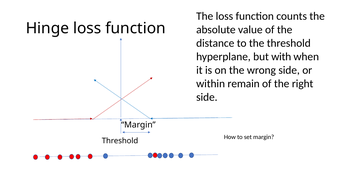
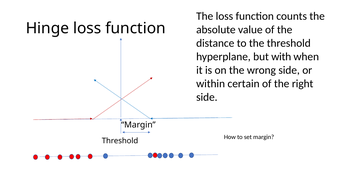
remain: remain -> certain (244, 84)
